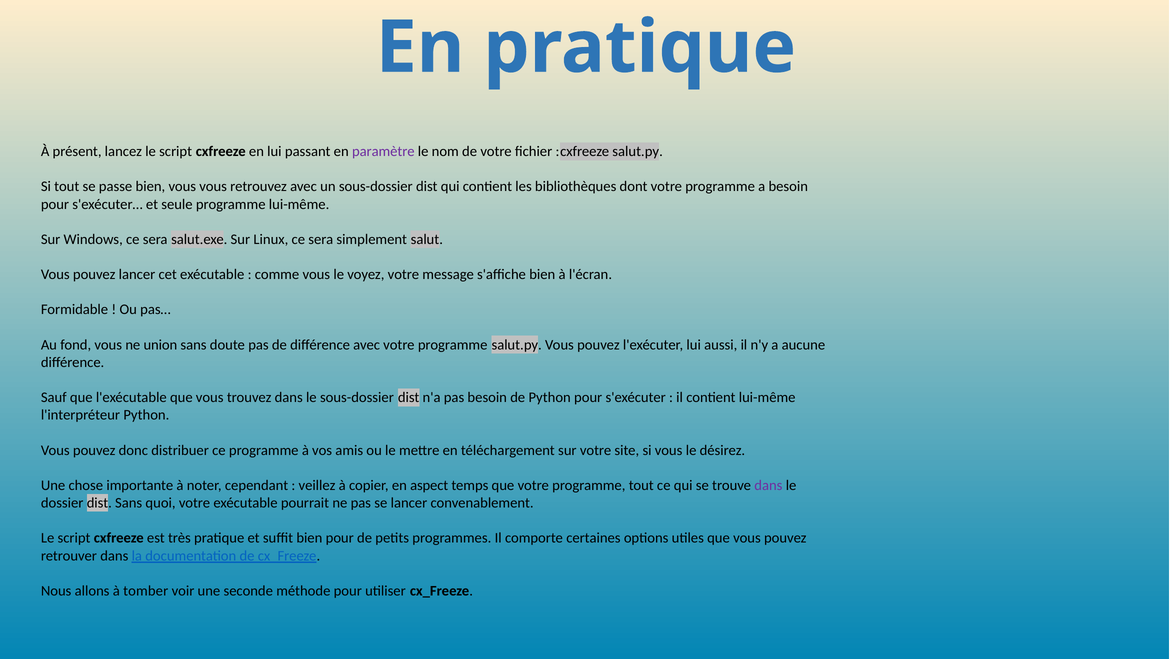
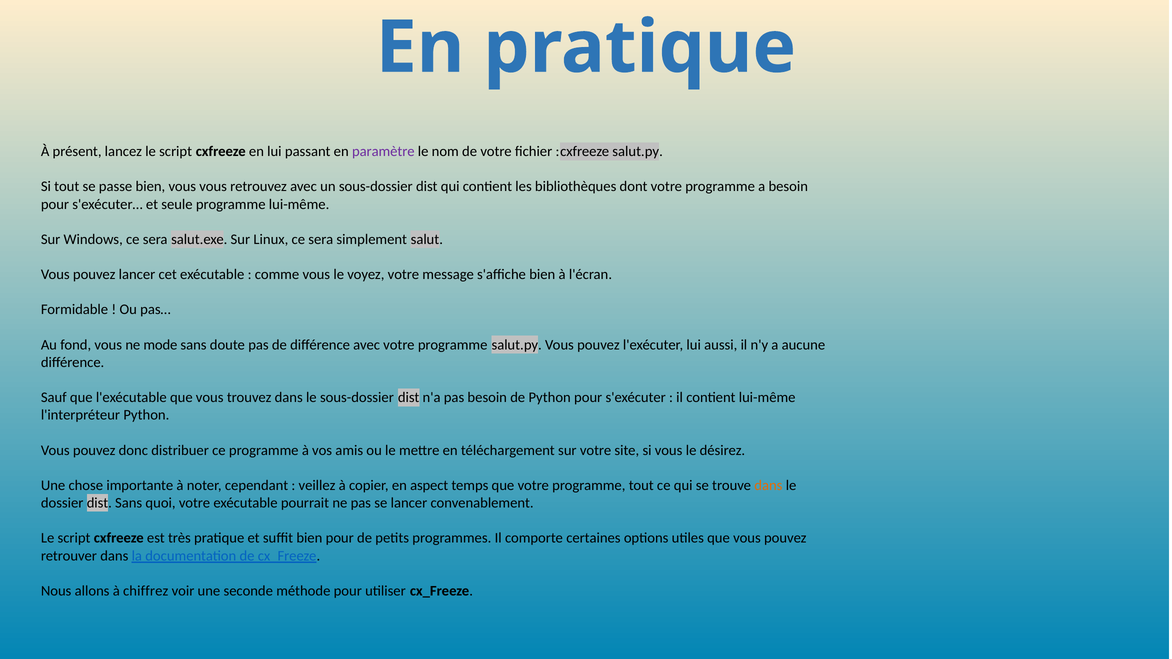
union: union -> mode (160, 345)
dans colour: purple -> orange (768, 486)
tomber: tomber -> chiffrez (146, 591)
